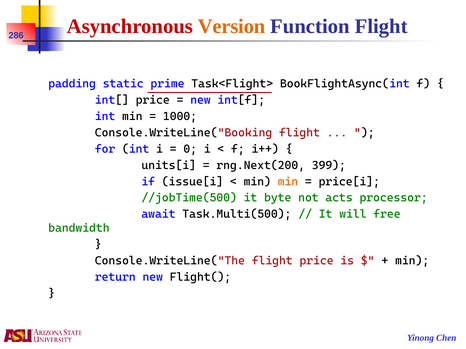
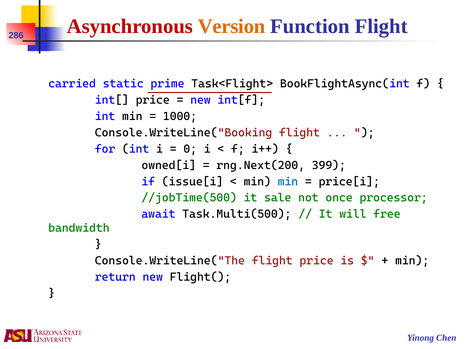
padding: padding -> carried (72, 84)
units[i: units[i -> owned[i (169, 165)
min colour: orange -> blue (288, 182)
byte: byte -> sale (278, 198)
acts: acts -> once (339, 198)
